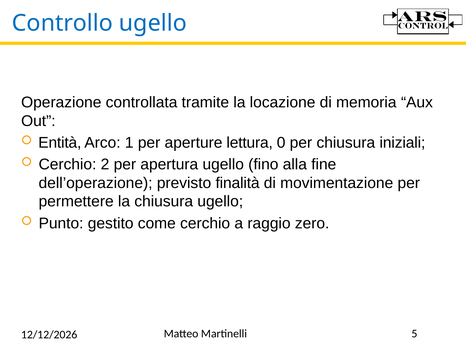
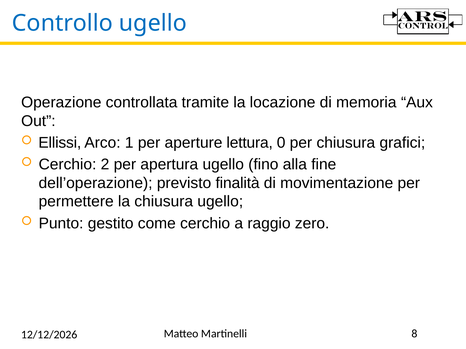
Entità: Entità -> Ellissi (60, 143)
iniziali: iniziali -> grafici (402, 143)
5: 5 -> 8 (414, 334)
